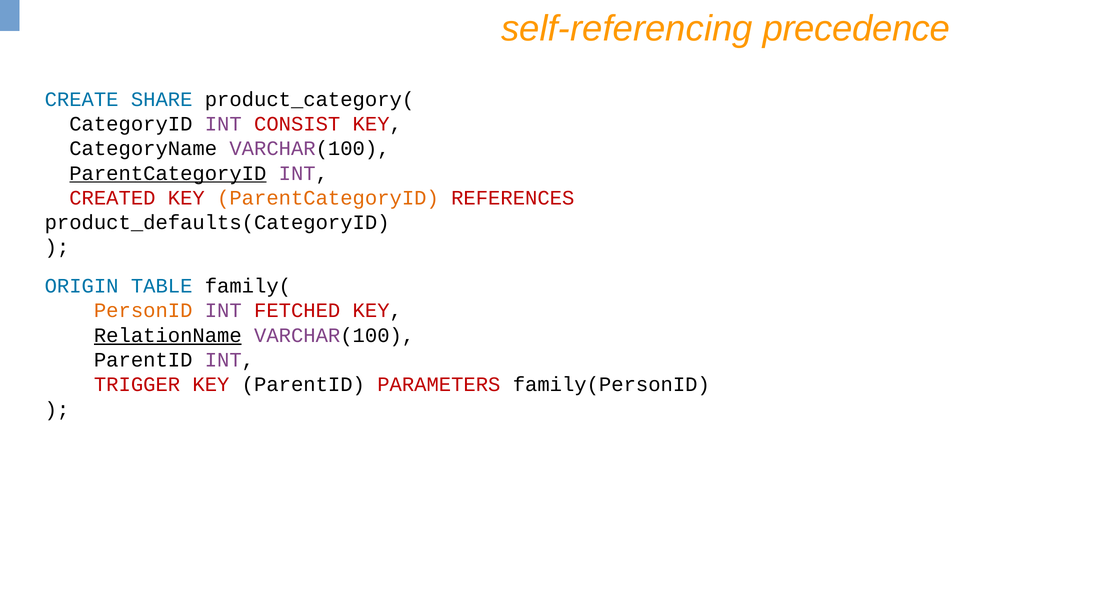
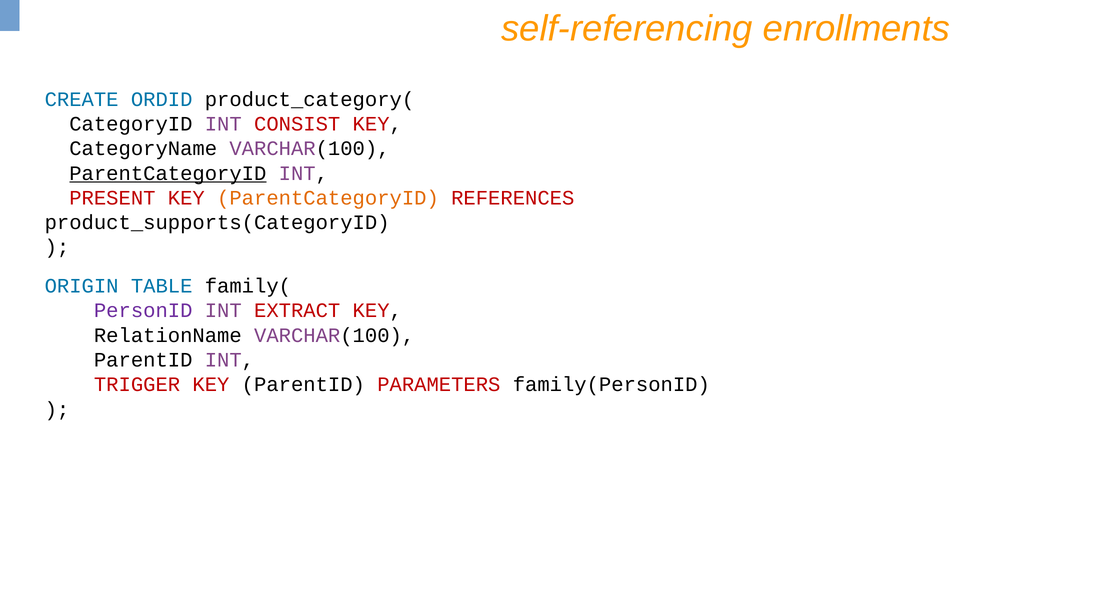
precedence: precedence -> enrollments (856, 28)
SHARE: SHARE -> ORDID (162, 99)
CREATED: CREATED -> PRESENT (112, 198)
product_defaults(CategoryID: product_defaults(CategoryID -> product_supports(CategoryID (217, 223)
PersonID colour: orange -> purple (143, 311)
FETCHED: FETCHED -> EXTRACT (297, 311)
RelationName underline: present -> none (168, 335)
